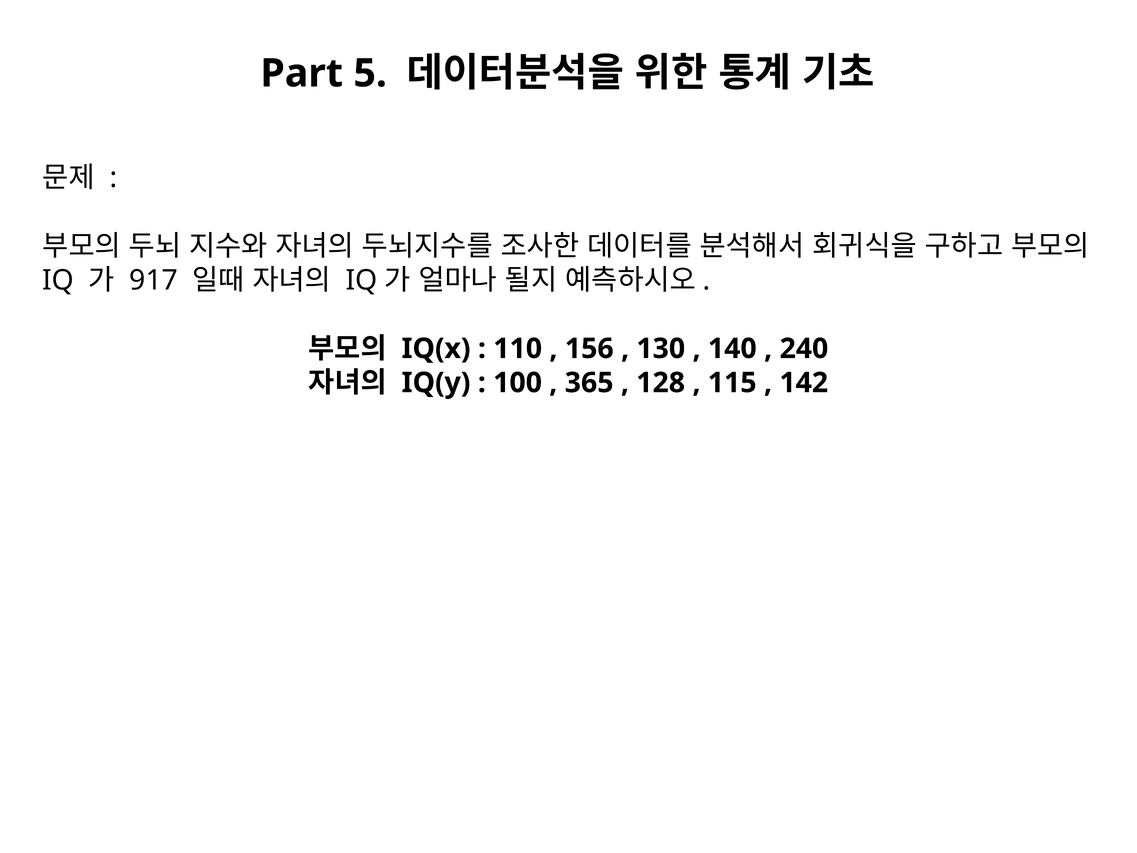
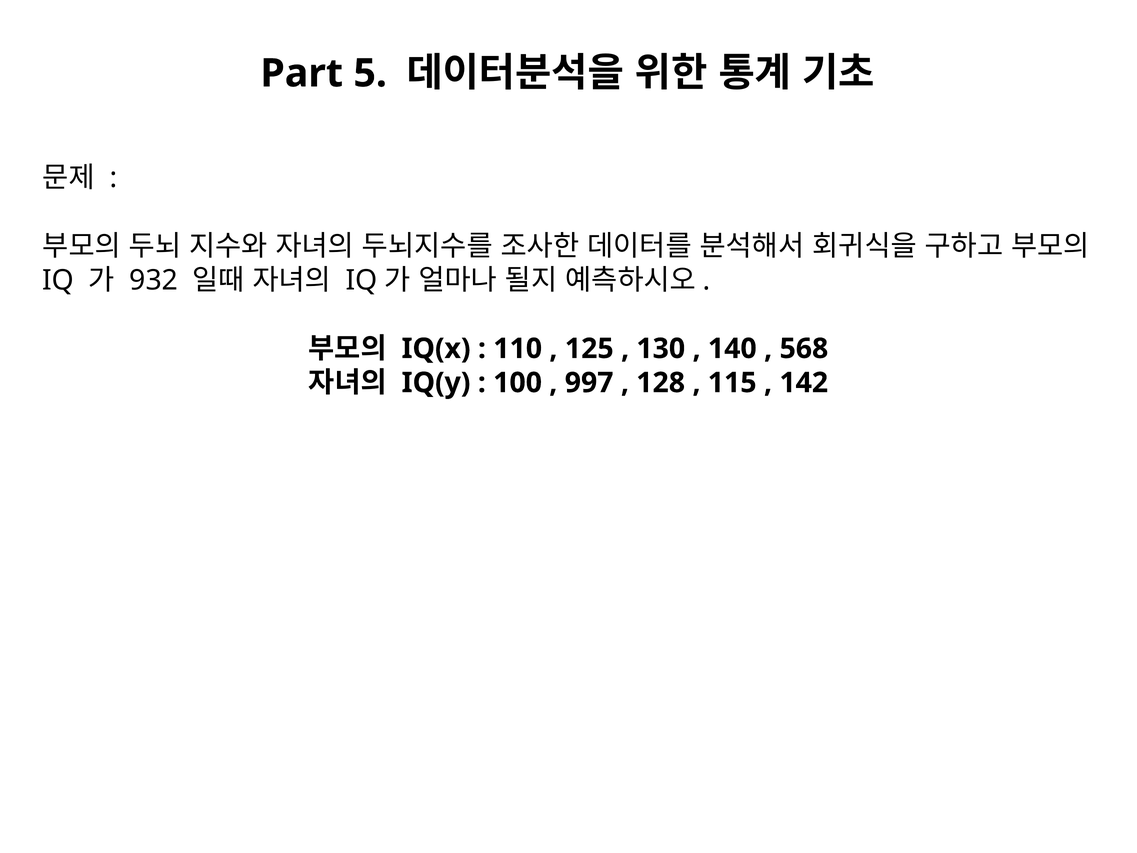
917: 917 -> 932 (154, 280)
156: 156 -> 125 (589, 349)
240: 240 -> 568 (804, 349)
365: 365 -> 997 (589, 383)
